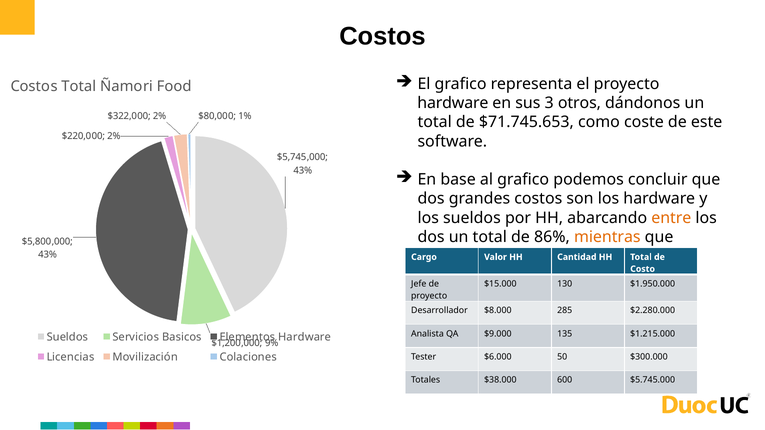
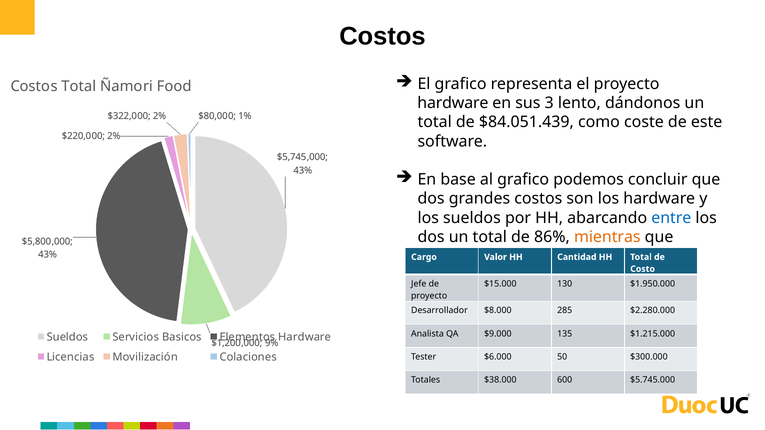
otros: otros -> lento (579, 103)
$71.745.653: $71.745.653 -> $84.051.439 (526, 122)
entre colour: orange -> blue (671, 218)
